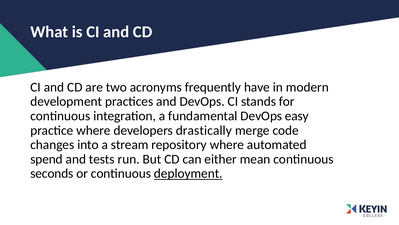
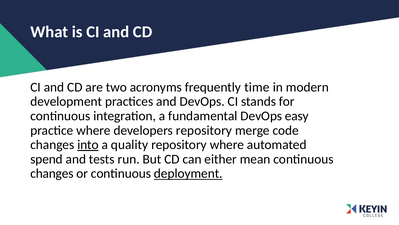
have: have -> time (257, 87)
developers drastically: drastically -> repository (204, 130)
into underline: none -> present (88, 144)
stream: stream -> quality (130, 144)
seconds: seconds -> changes (52, 173)
